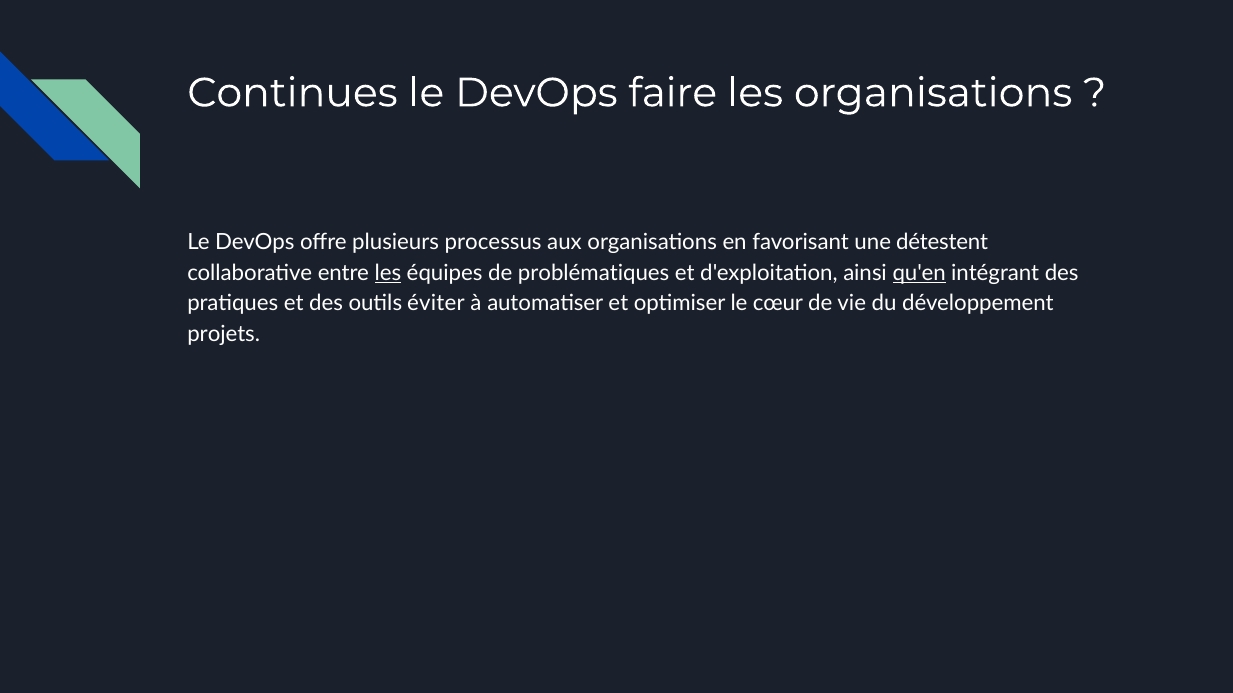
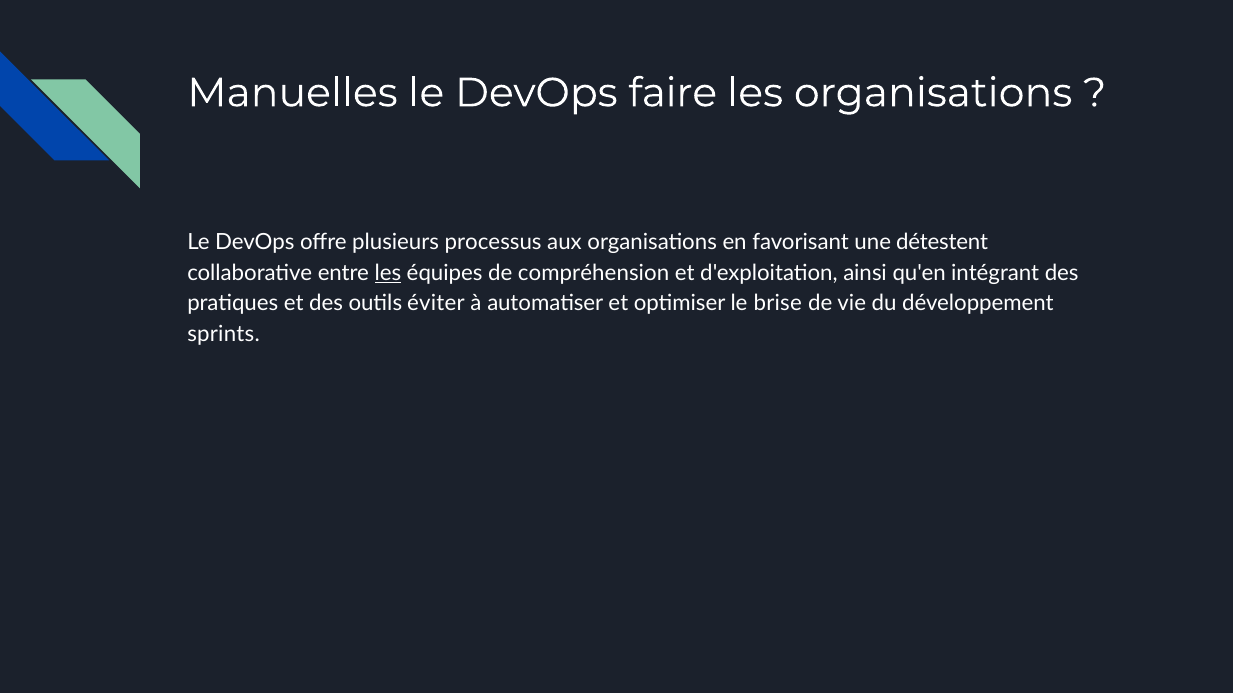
Continues: Continues -> Manuelles (293, 93)
problématiques: problématiques -> compréhension (594, 273)
qu'en underline: present -> none (919, 273)
cœur: cœur -> brise (778, 304)
projets: projets -> sprints (224, 334)
